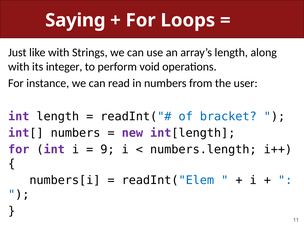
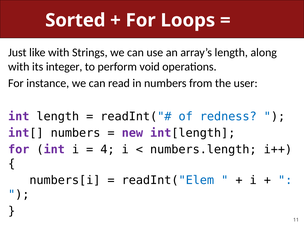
Saying: Saying -> Sorted (75, 20)
bracket: bracket -> redness (228, 116)
9: 9 -> 4 (107, 150)
